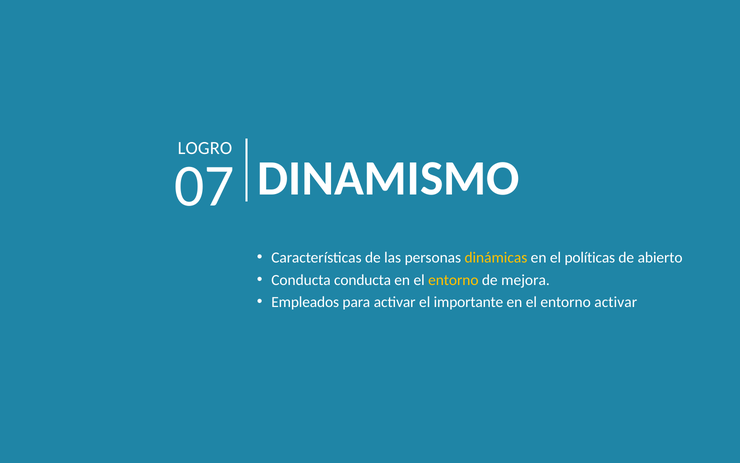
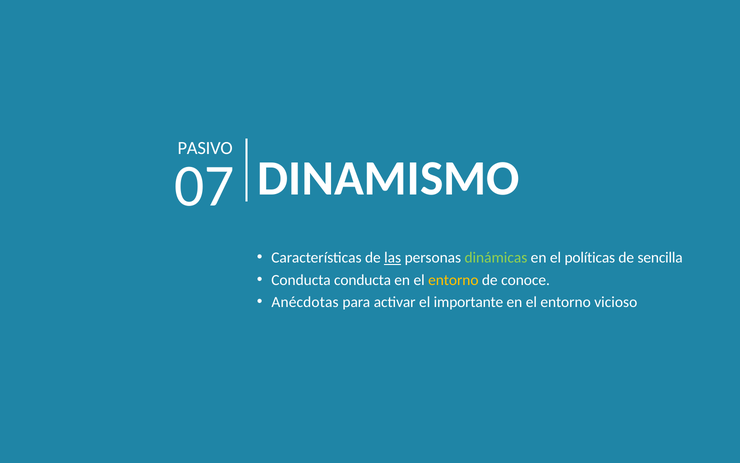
LOGRO: LOGRO -> PASIVO (205, 148)
las underline: none -> present (393, 257)
dinámicas colour: yellow -> light green (496, 257)
abierto: abierto -> sencilla (660, 257)
mejora: mejora -> conoce (526, 280)
Empleados: Empleados -> Anécdotas (305, 302)
entorno activar: activar -> vicioso (616, 302)
